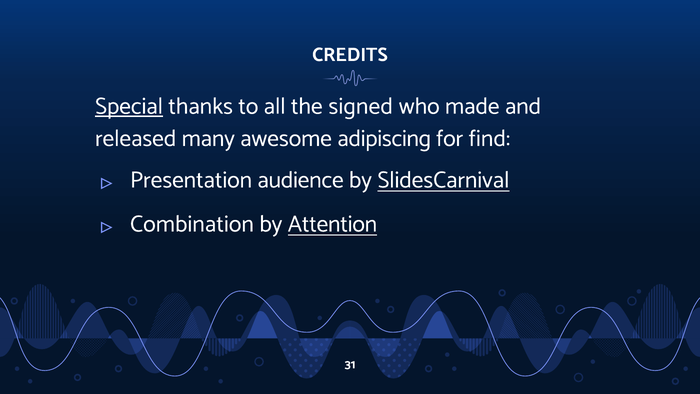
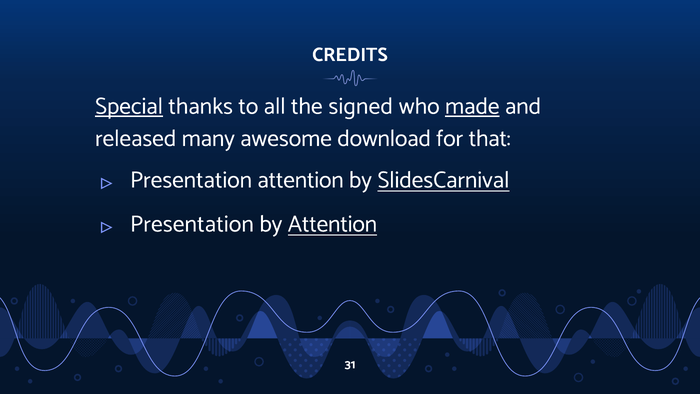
made underline: none -> present (472, 106)
adipiscing: adipiscing -> download (384, 138)
find: find -> that (490, 138)
Presentation audience: audience -> attention (301, 180)
Combination: Combination -> Presentation (192, 224)
